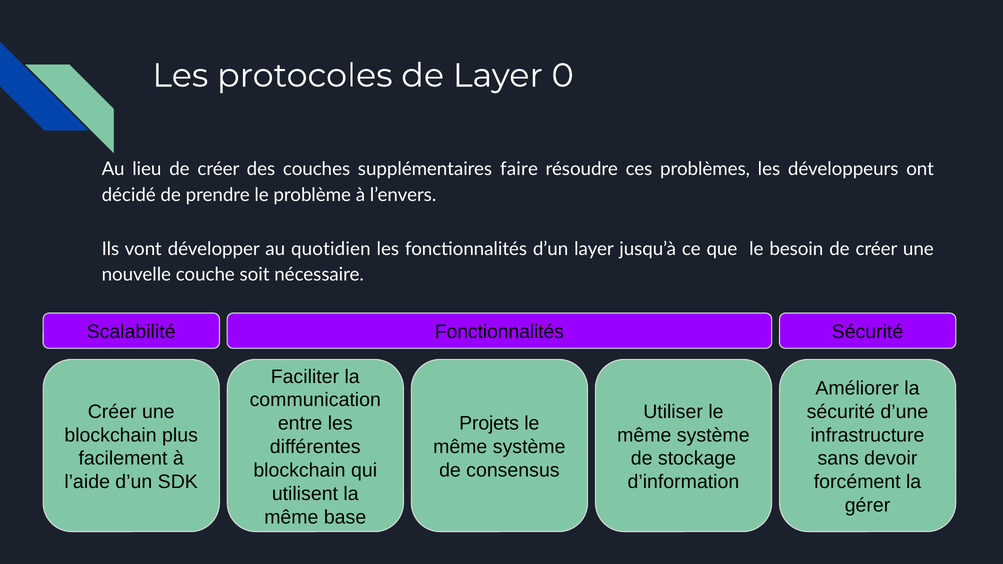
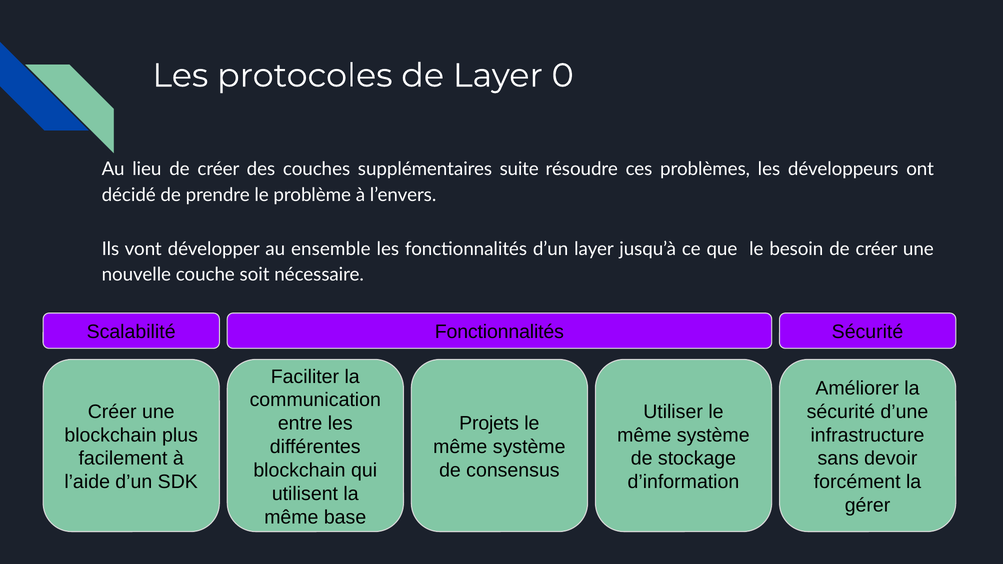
faire: faire -> suite (519, 169)
quotidien: quotidien -> ensemble (331, 249)
